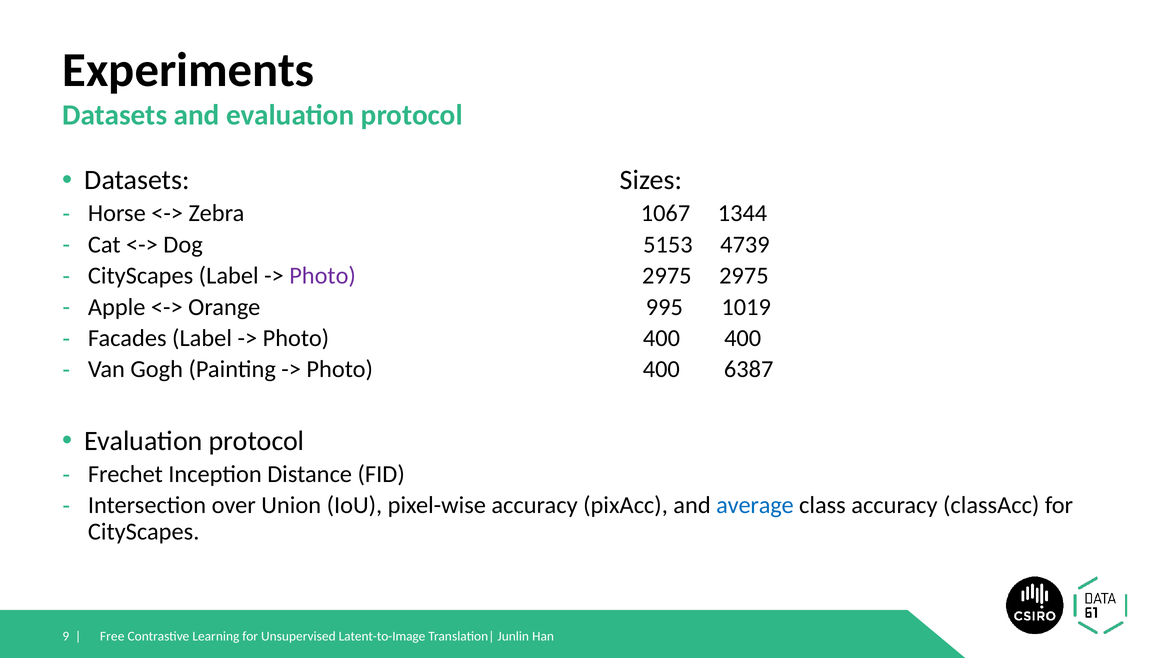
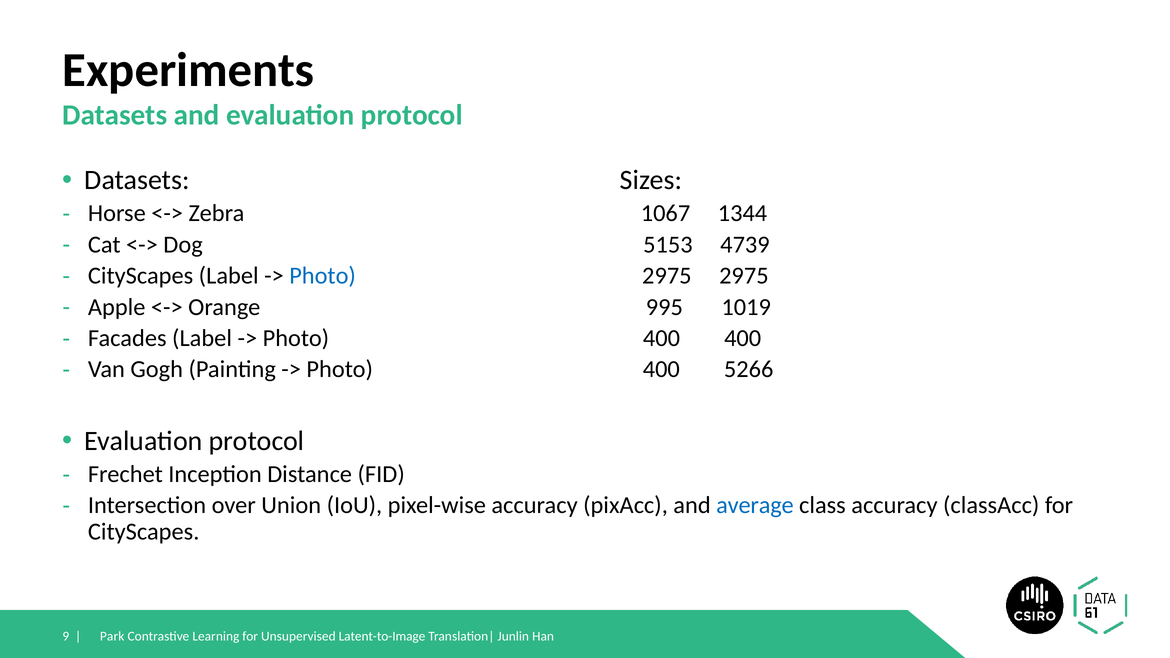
Photo colour: purple -> blue (323, 276)
6387: 6387 -> 5266 (749, 369)
Free: Free -> Park (112, 637)
